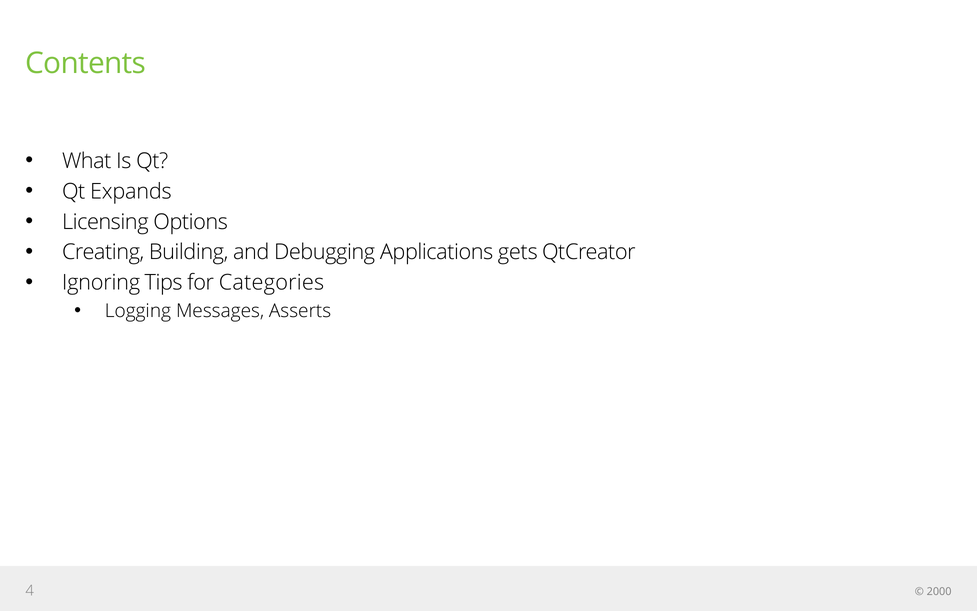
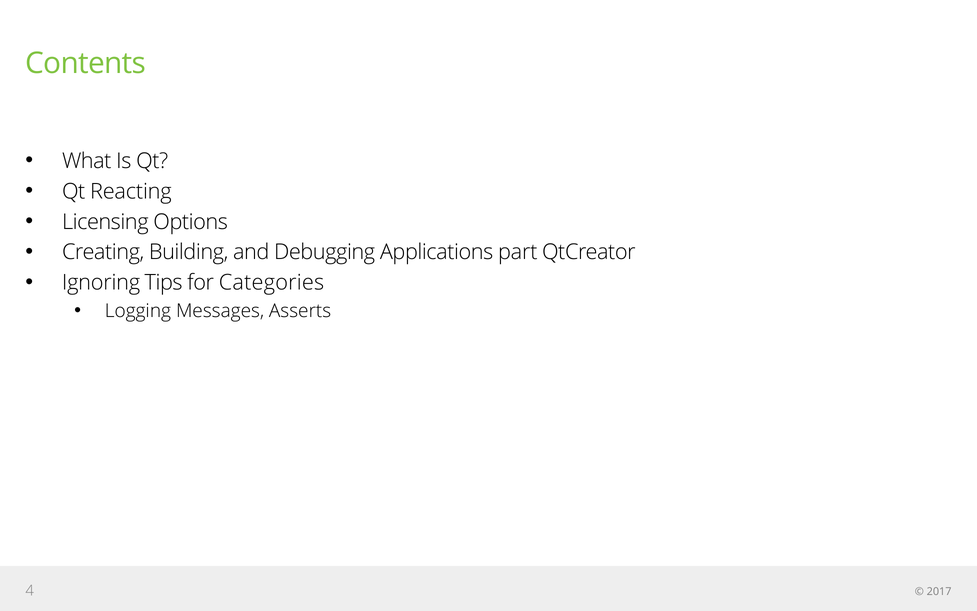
Expands: Expands -> Reacting (131, 191)
gets: gets -> part (518, 252)
2000: 2000 -> 2017 (939, 591)
